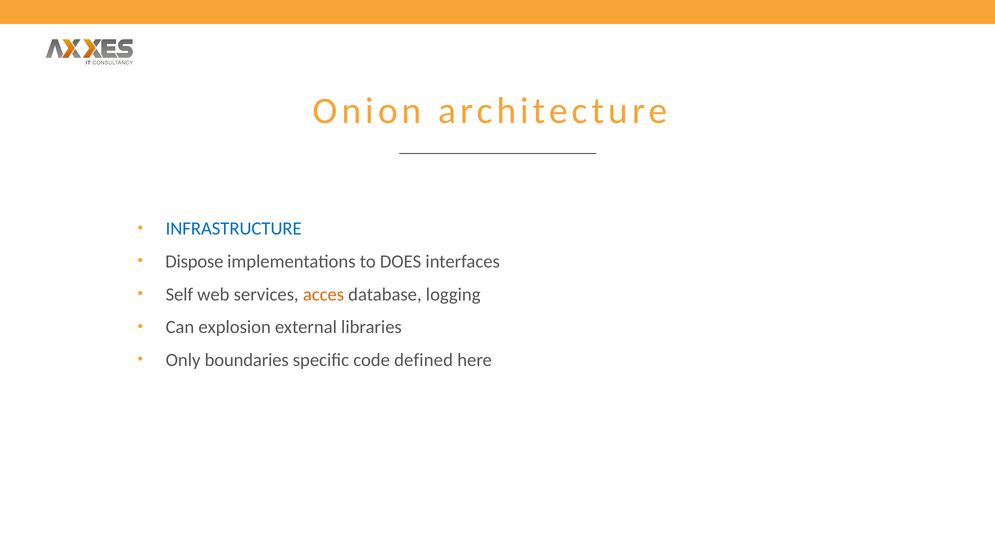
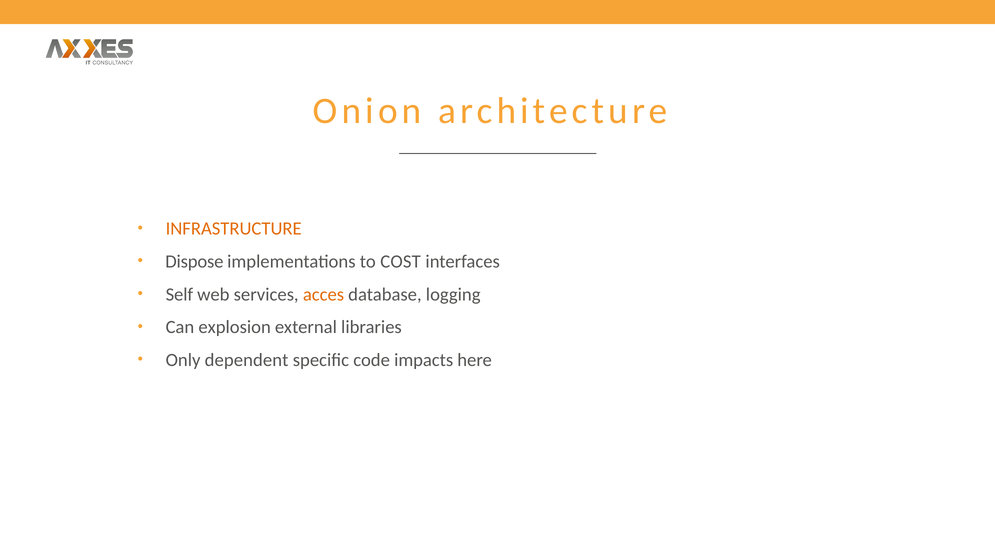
INFRASTRUCTURE colour: blue -> orange (234, 229)
DOES: DOES -> COST (401, 261)
boundaries: boundaries -> dependent (247, 360)
defined: defined -> impacts (424, 360)
